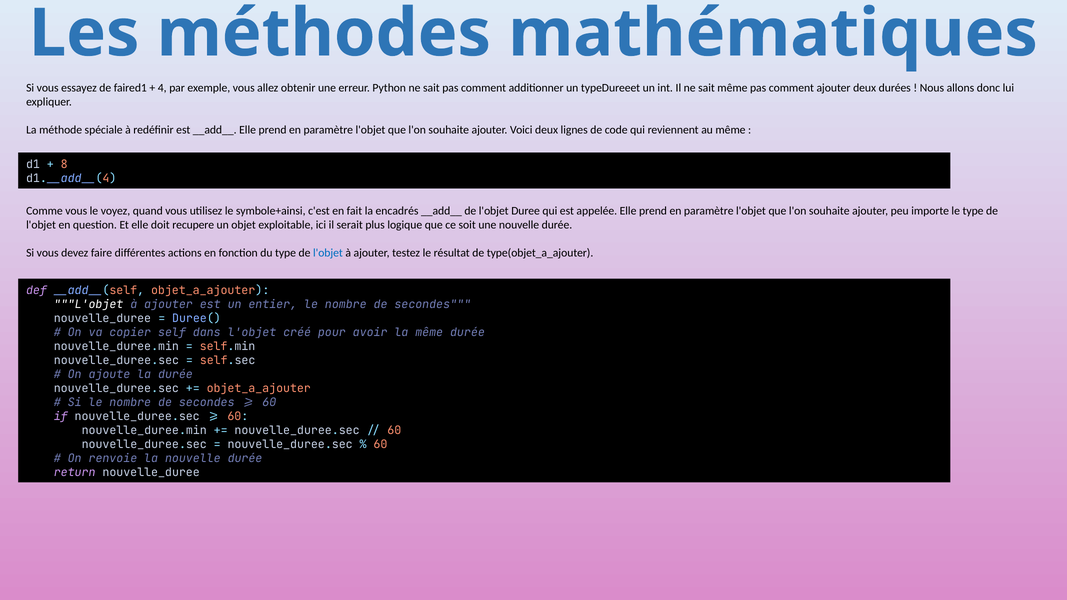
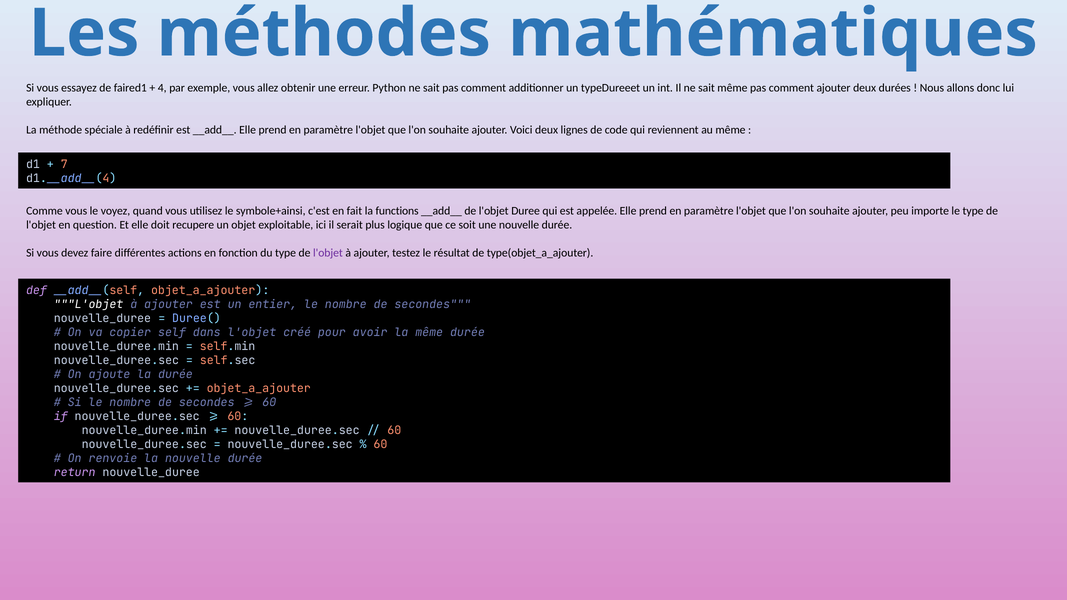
8: 8 -> 7 (64, 164)
encadrés: encadrés -> functions (397, 211)
l'objet colour: blue -> purple (328, 253)
